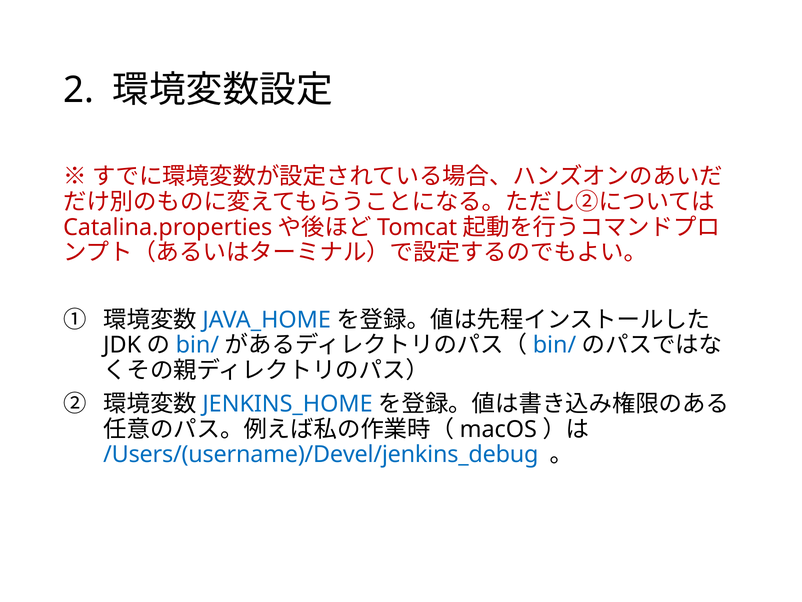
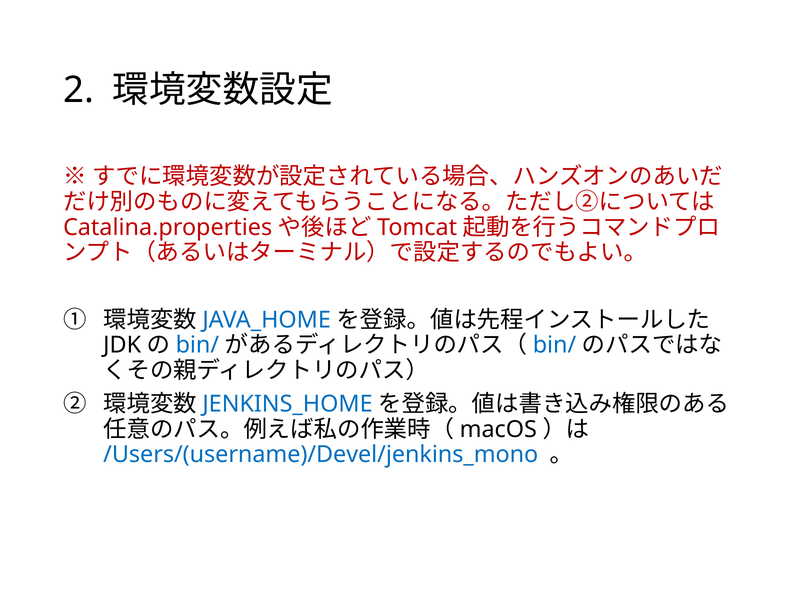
/Users/(username)/Devel/jenkins_debug: /Users/(username)/Devel/jenkins_debug -> /Users/(username)/Devel/jenkins_mono (321, 454)
